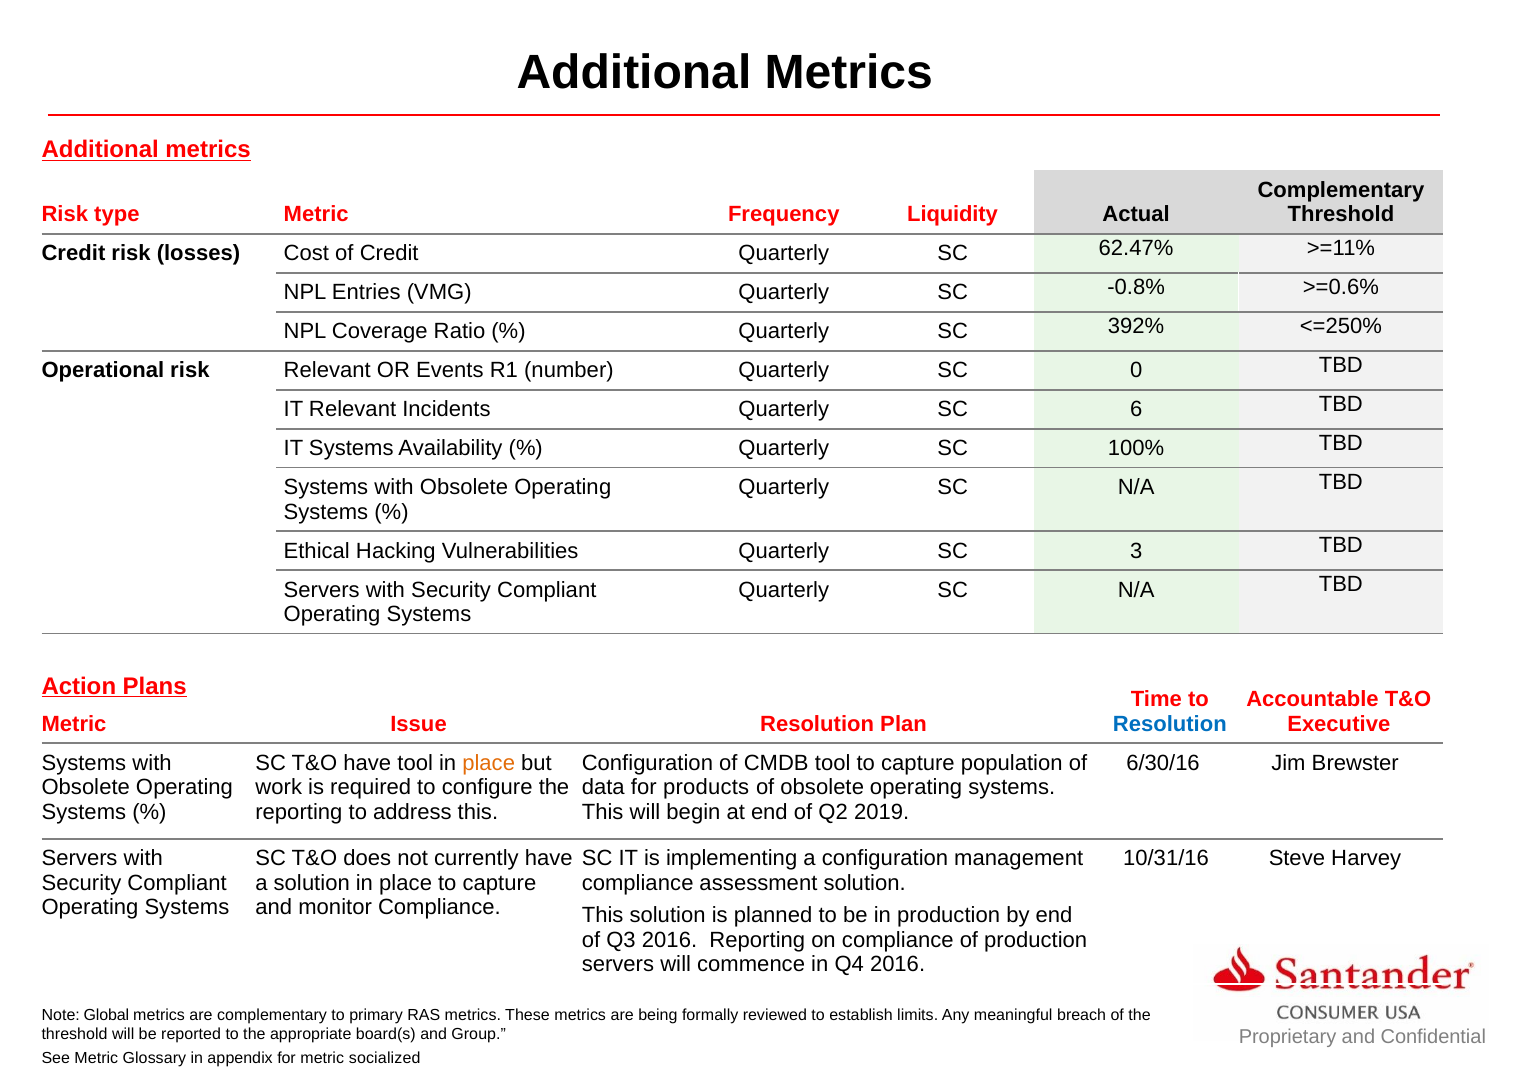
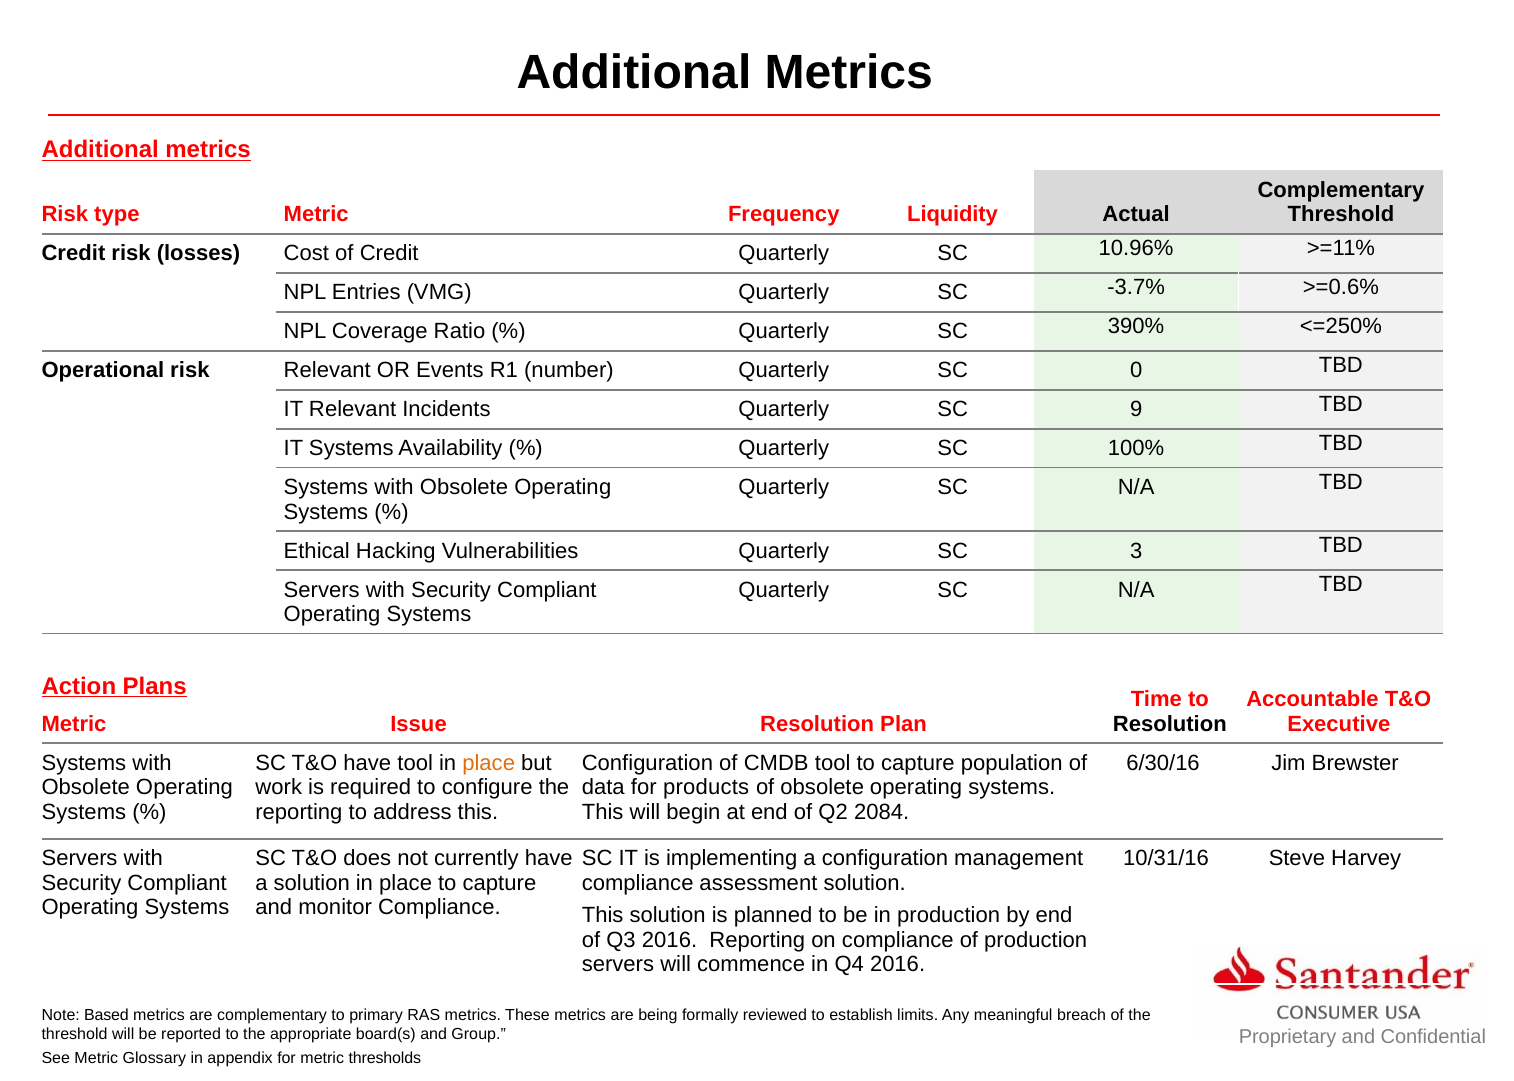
62.47%: 62.47% -> 10.96% (1136, 248)
-0.8%: -0.8% -> -3.7% (1136, 287)
392%: 392% -> 390% (1136, 326)
6: 6 -> 9 (1136, 410)
Resolution colour: blue -> black (1170, 724)
2019: 2019 -> 2084 (882, 812)
Global: Global -> Based (106, 1015)
socialized: socialized -> thresholds (385, 1058)
